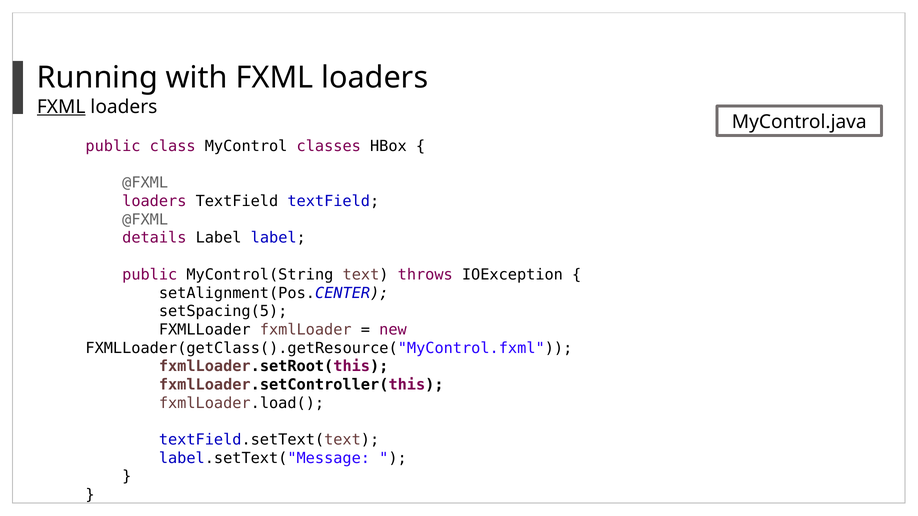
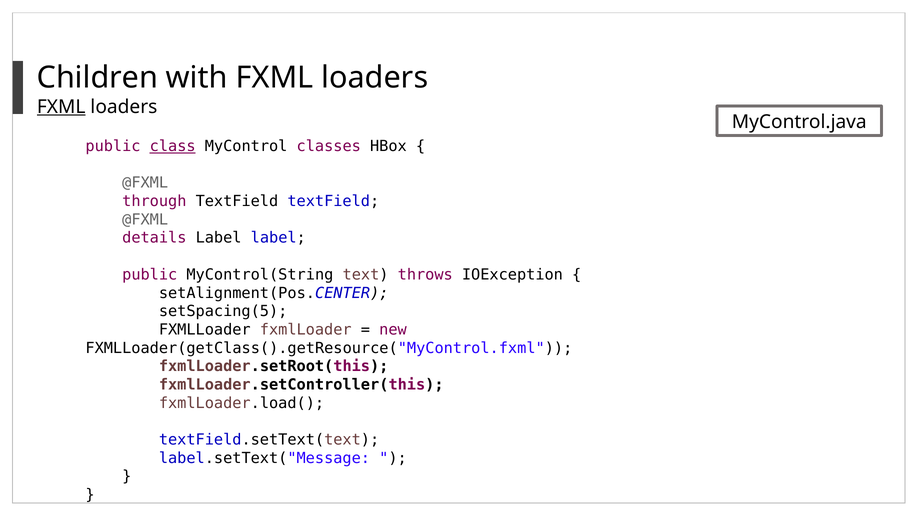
Running: Running -> Children (97, 78)
class underline: none -> present (173, 146)
loaders: loaders -> through (154, 201)
